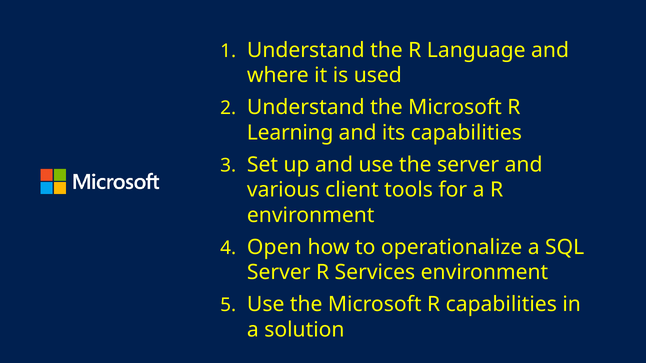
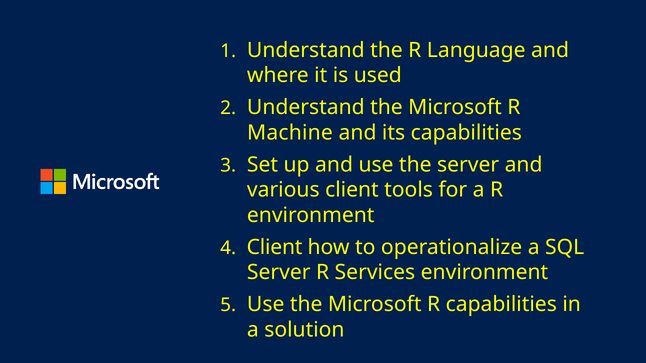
Learning: Learning -> Machine (290, 133)
Open: Open -> Client (275, 247)
